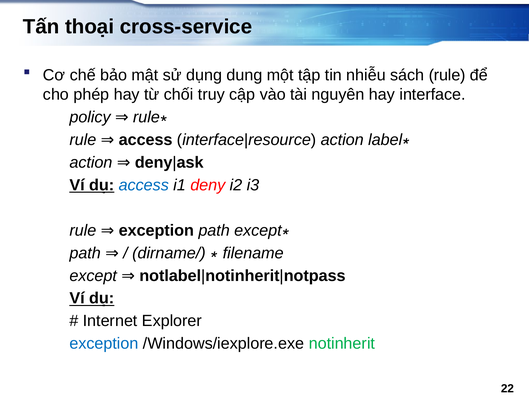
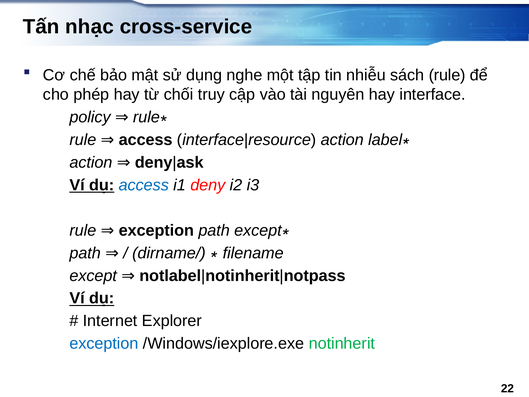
thoại: thoại -> nhạc (89, 27)
dung: dung -> nghe (244, 75)
